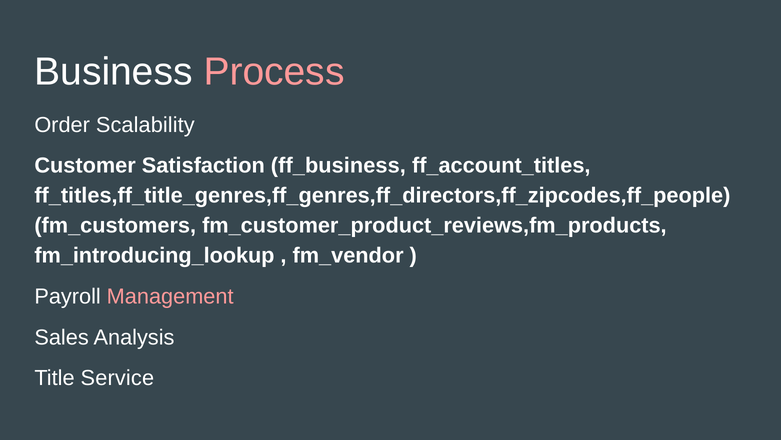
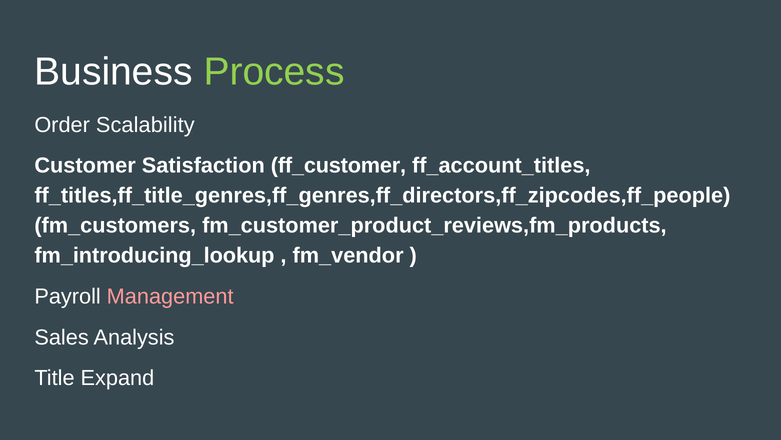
Process colour: pink -> light green (274, 72)
ff_business: ff_business -> ff_customer (338, 165)
Service: Service -> Expand (117, 378)
